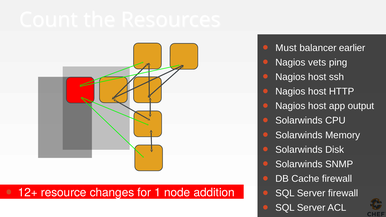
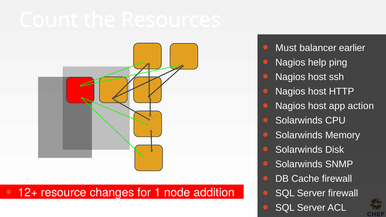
vets: vets -> help (317, 62)
output: output -> action (361, 106)
